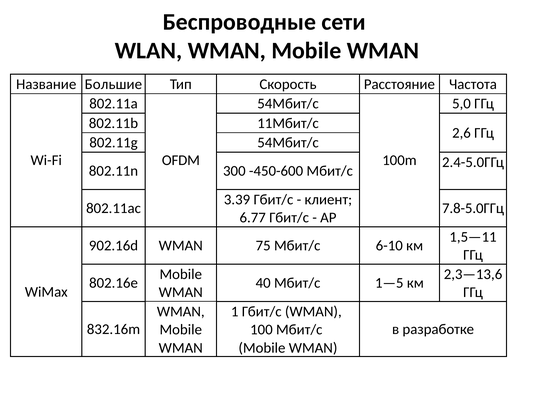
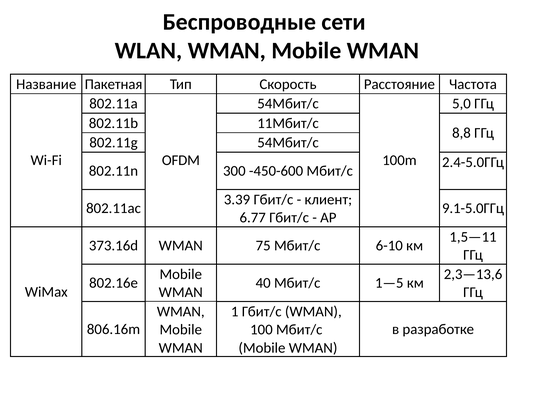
Большие: Большие -> Пакетная (114, 84)
2,6: 2,6 -> 8,8 (461, 133)
7.8-5.0ГГц: 7.8-5.0ГГц -> 9.1-5.0ГГц (473, 208)
902.16d: 902.16d -> 373.16d (113, 245)
832.16m: 832.16m -> 806.16m (114, 329)
